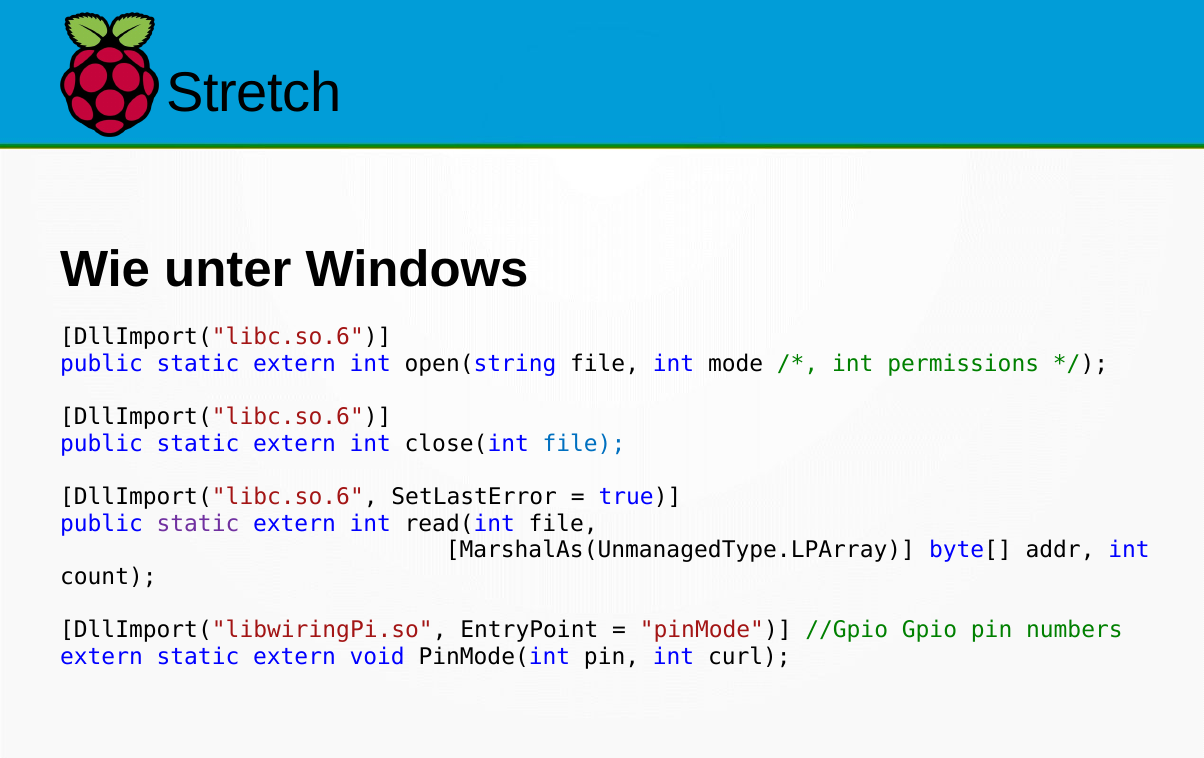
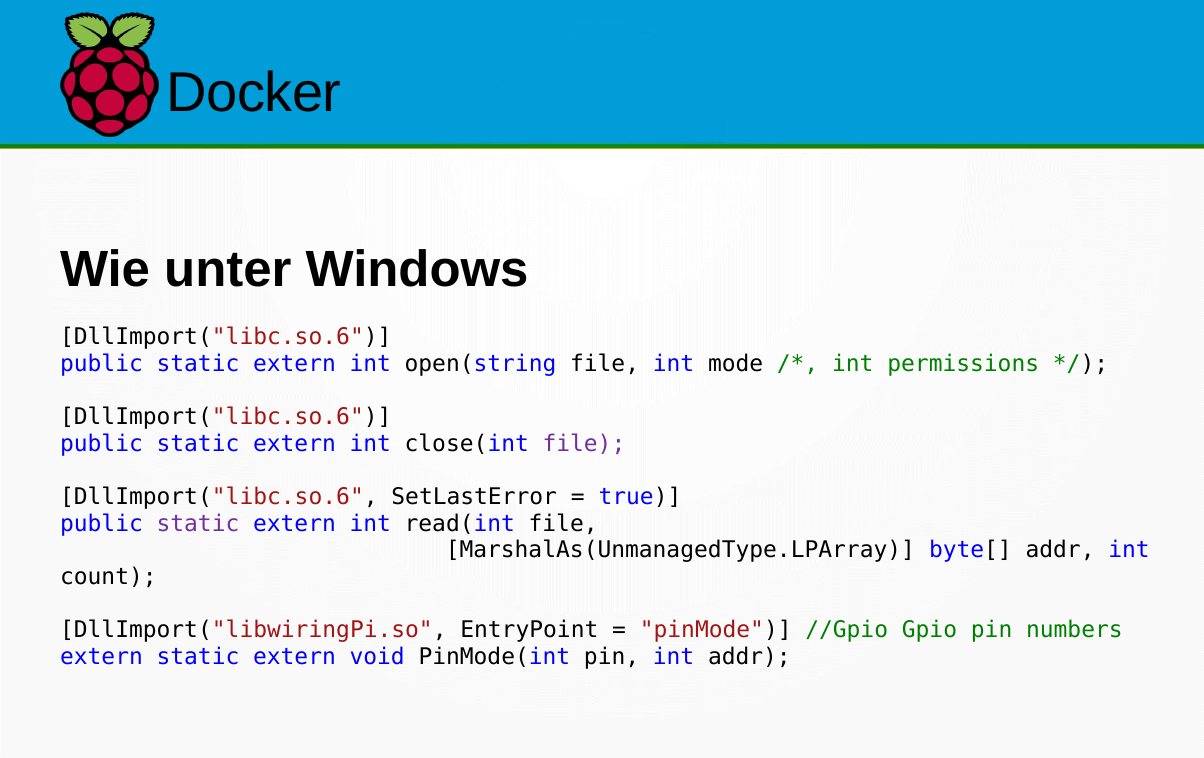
Stretch: Stretch -> Docker (254, 93)
file colour: blue -> purple (584, 444)
int curl: curl -> addr (749, 657)
